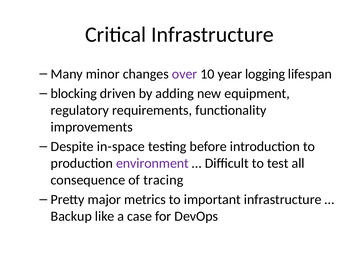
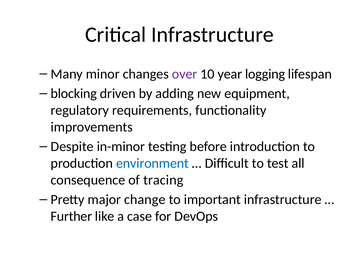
in-space: in-space -> in-minor (121, 147)
environment colour: purple -> blue (152, 163)
metrics: metrics -> change (145, 200)
Backup: Backup -> Further (71, 216)
